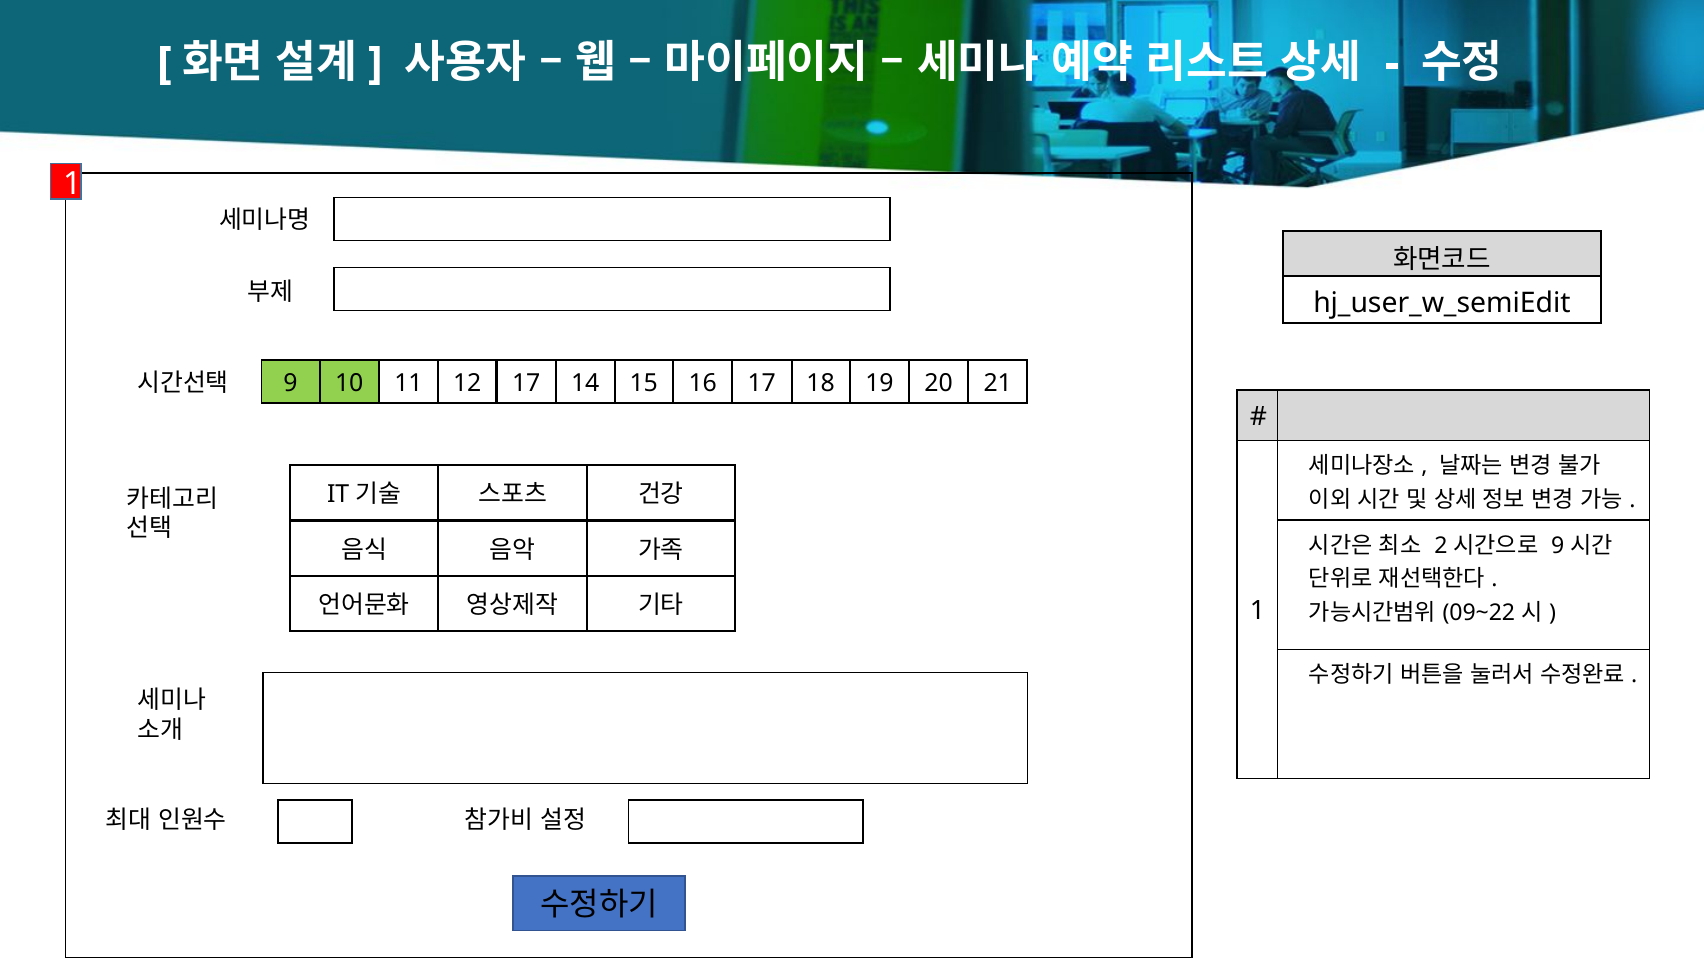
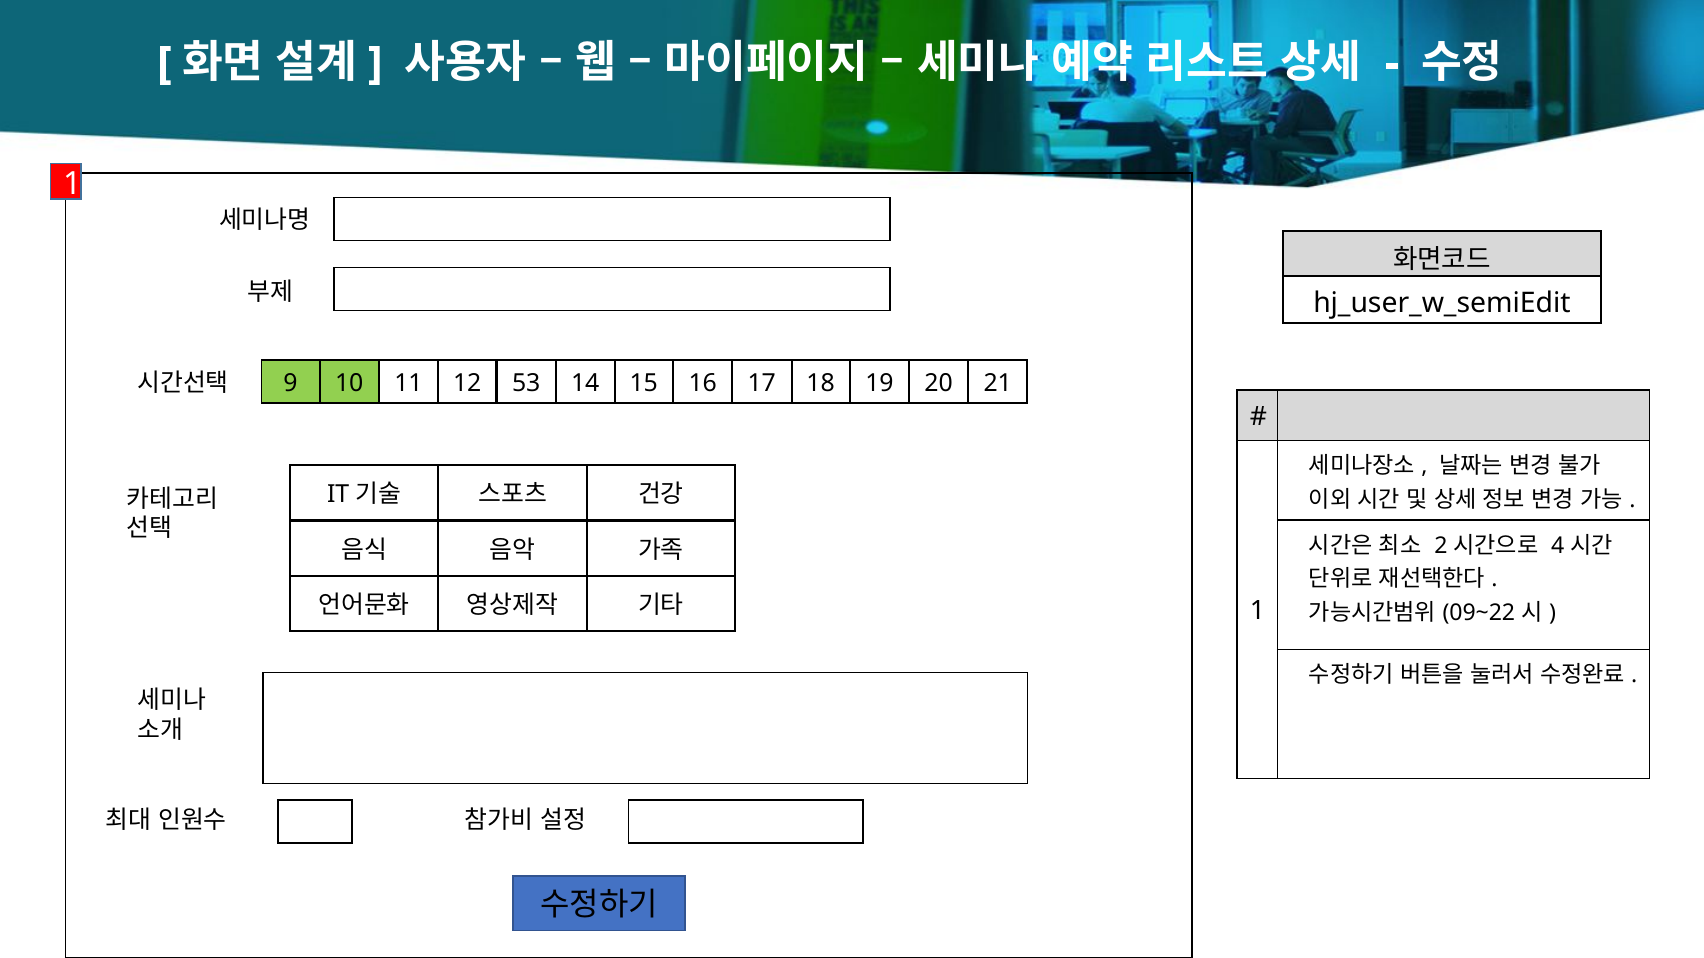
12 17: 17 -> 53 (526, 384)
9: 9 -> 4 (1558, 546)
